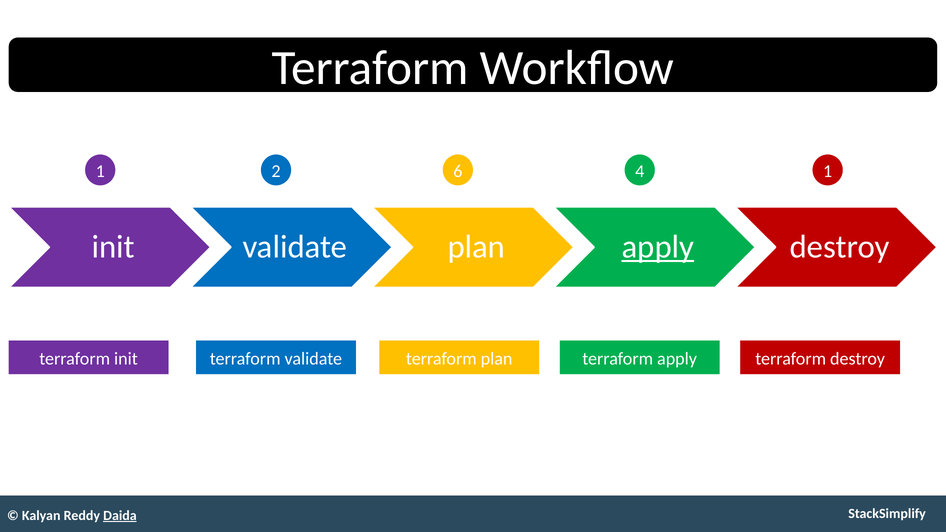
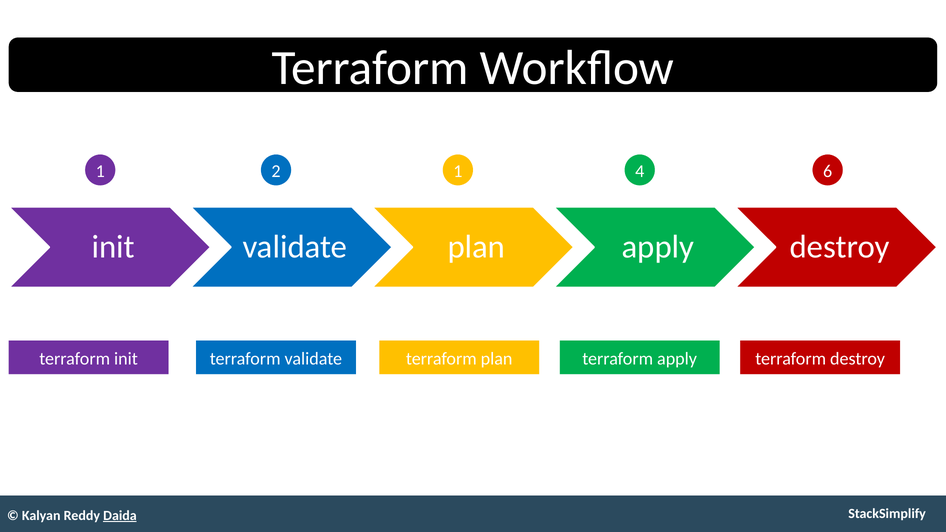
2 6: 6 -> 1 (458, 171)
4 1: 1 -> 6 (828, 171)
apply underline: present -> none (658, 247)
